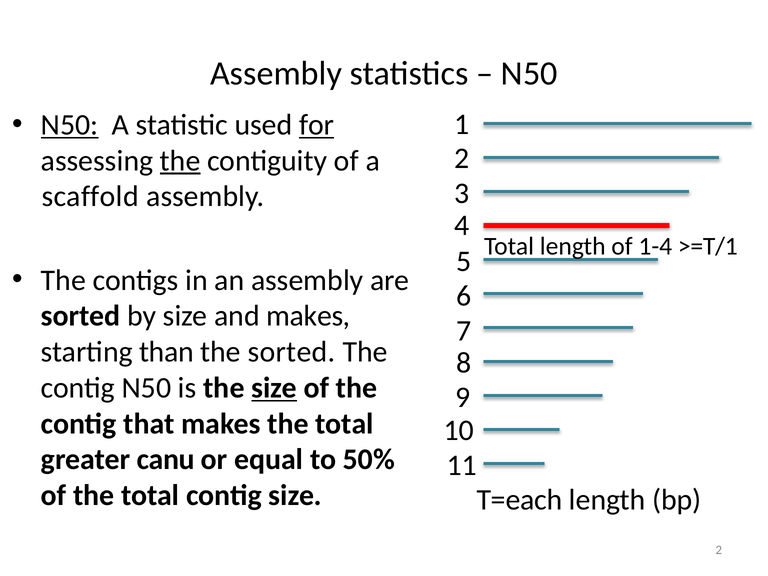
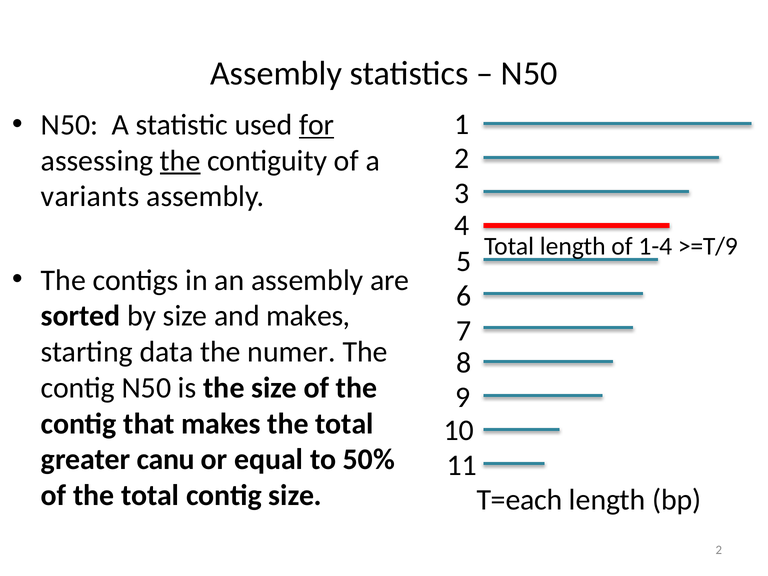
N50 underline: present -> none (70, 125)
scaffold: scaffold -> variants (90, 197)
>=T/1: >=T/1 -> >=T/9 (708, 246)
than: than -> data (167, 352)
the sorted: sorted -> numer (292, 352)
size underline: present -> none (274, 388)
